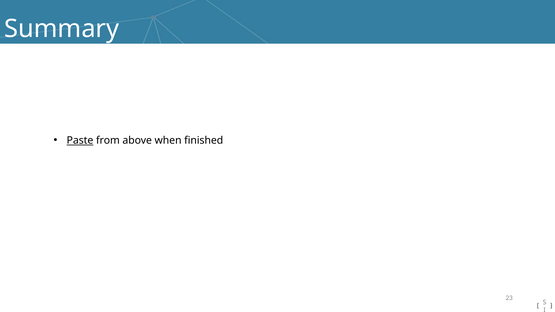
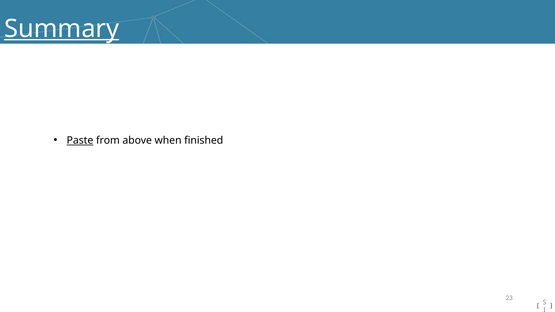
Summary underline: none -> present (62, 29)
